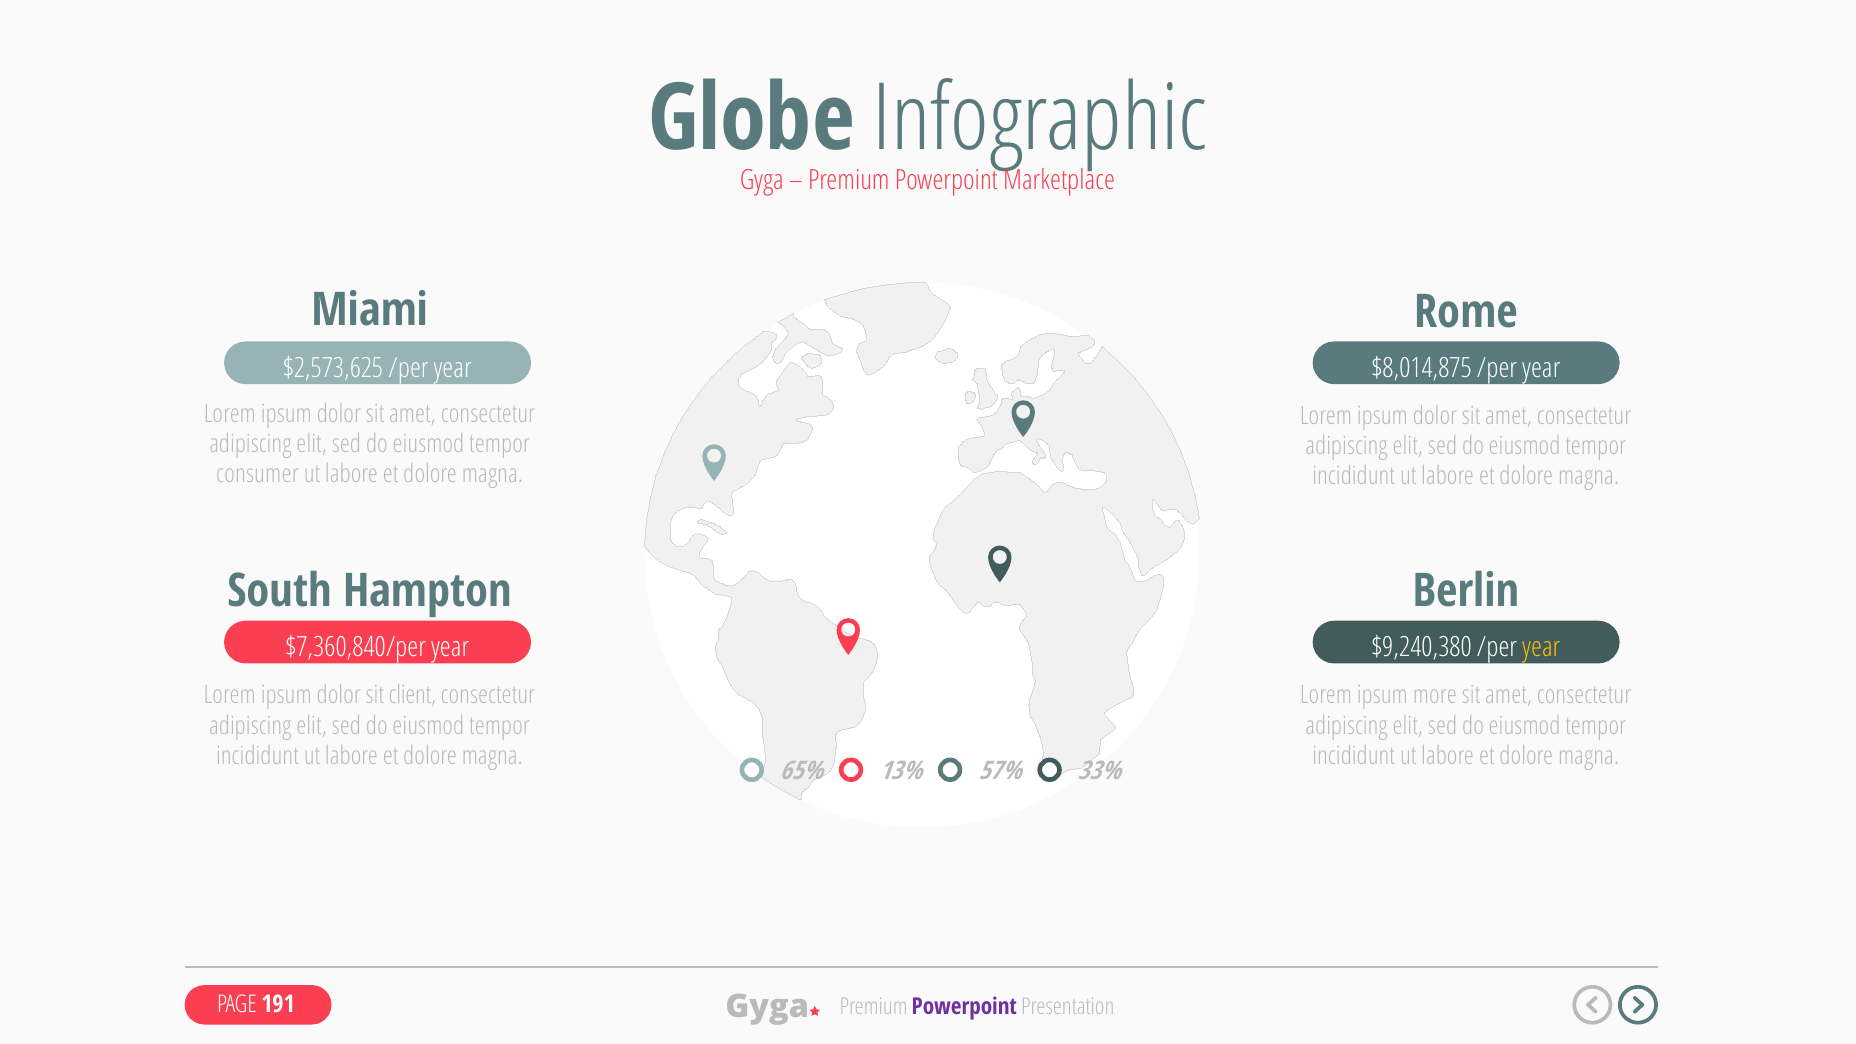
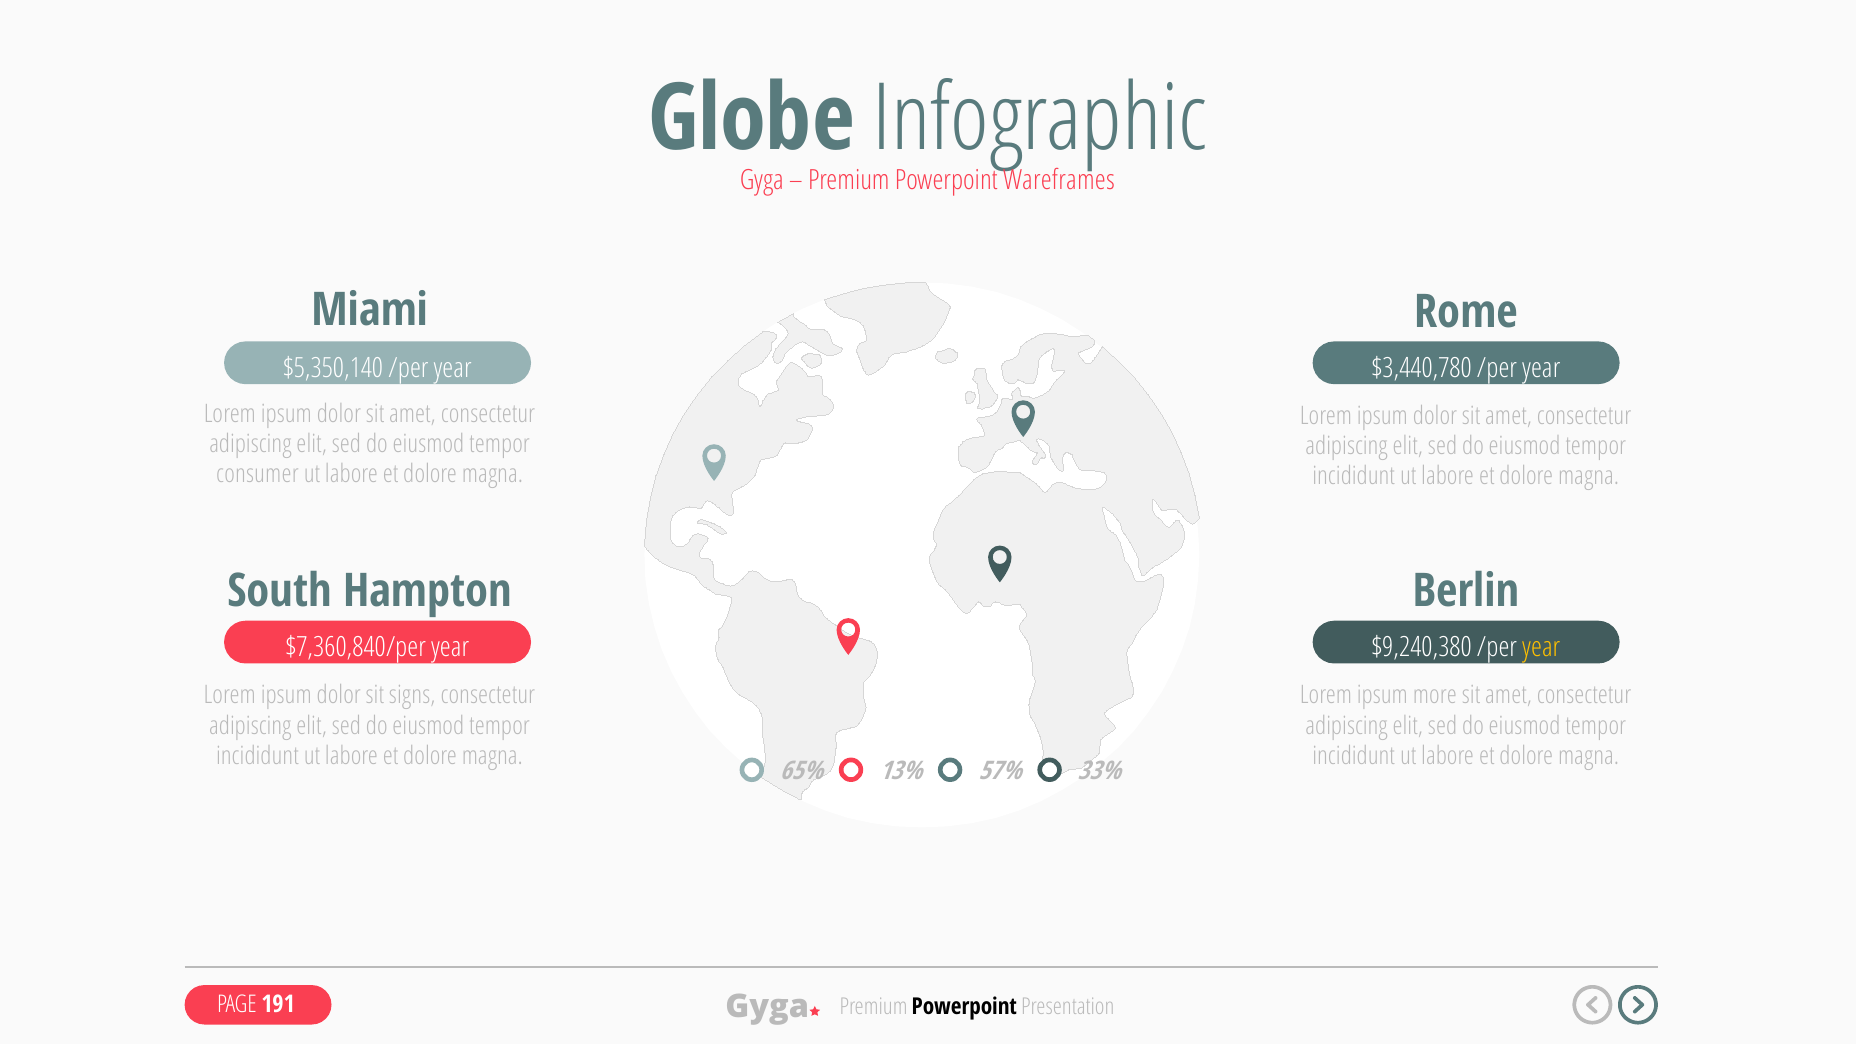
Marketplace: Marketplace -> Wareframes (1059, 180)
$2,573,625: $2,573,625 -> $5,350,140 (333, 368)
$8,014,875: $8,014,875 -> $3,440,780 (1422, 368)
client: client -> signs (412, 695)
Powerpoint colour: purple -> black (964, 1007)
